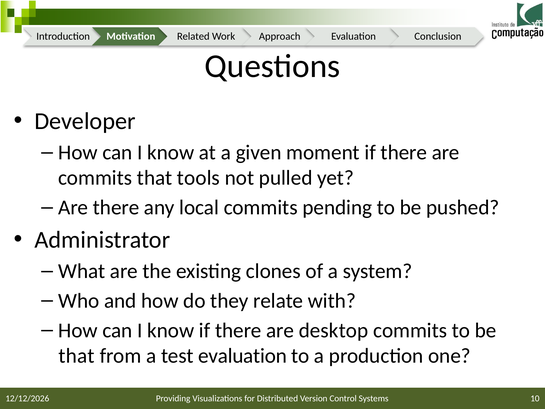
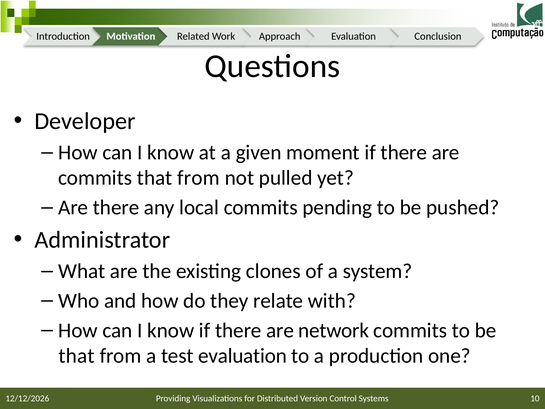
commits that tools: tools -> from (198, 178)
desktop: desktop -> network (334, 330)
